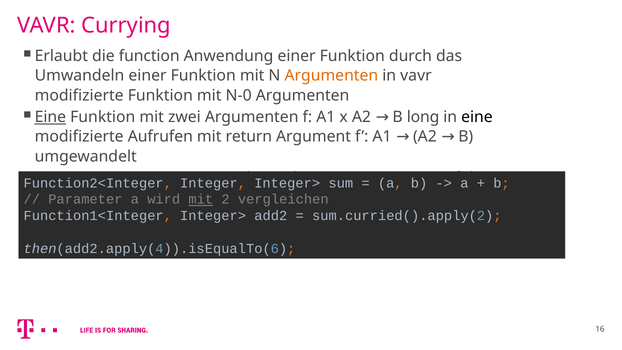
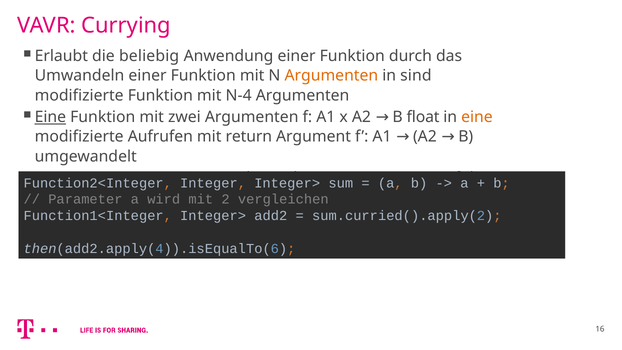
function: function -> beliebig (149, 56)
in vavr: vavr -> sind (416, 76)
N-0: N-0 -> N-4 (239, 95)
long: long -> float (423, 117)
eine colour: black -> orange (477, 117)
mit underline: present -> none (201, 199)
